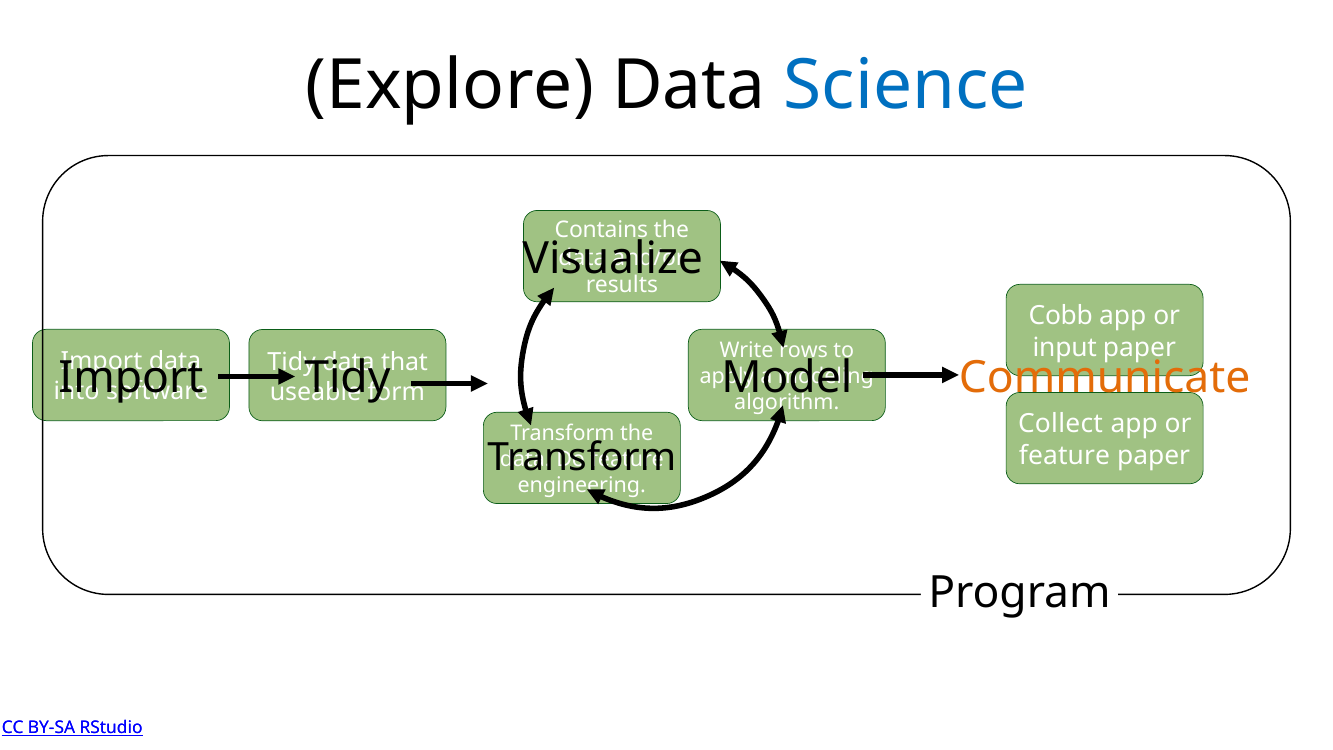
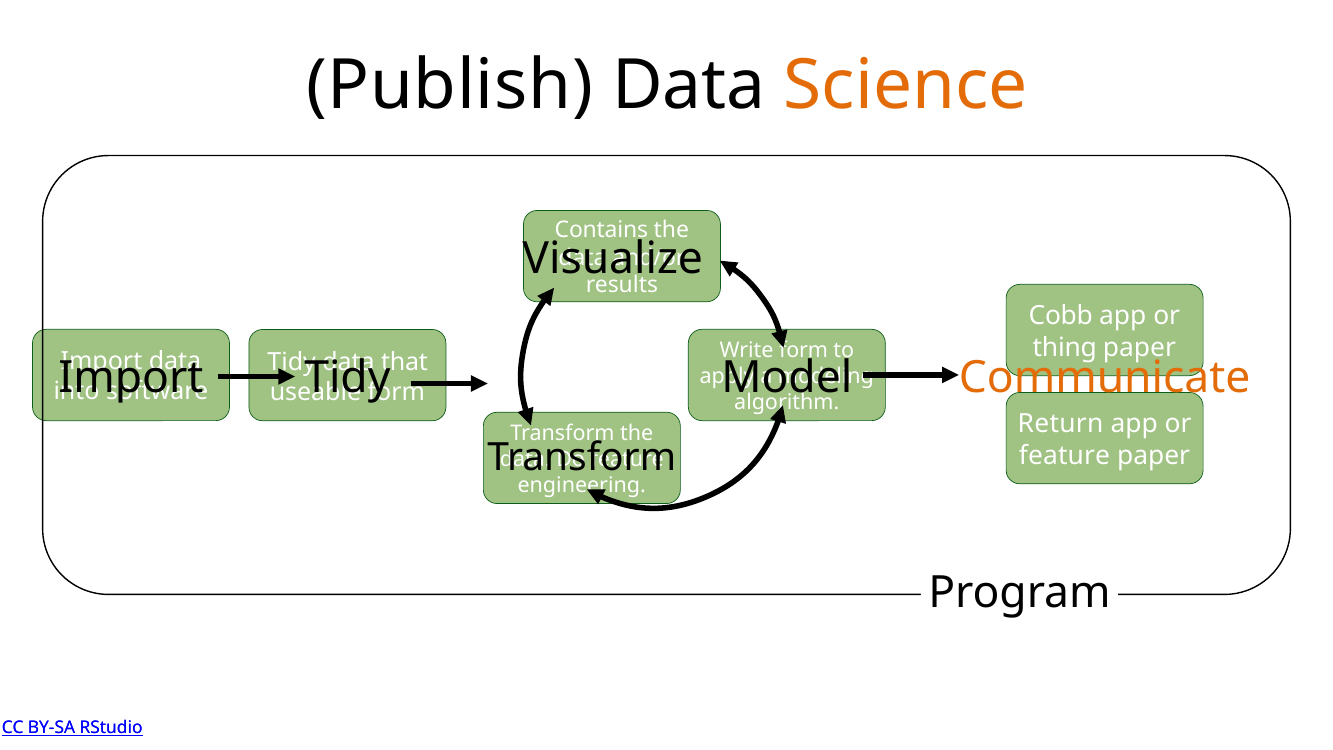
Explore: Explore -> Publish (449, 85)
Science colour: blue -> orange (906, 85)
input: input -> thing (1065, 348)
Write rows: rows -> form (804, 351)
Collect: Collect -> Return (1061, 424)
